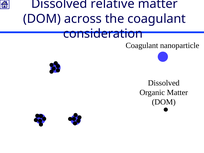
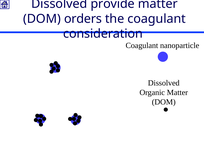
relative: relative -> provide (113, 4)
across: across -> orders (83, 19)
